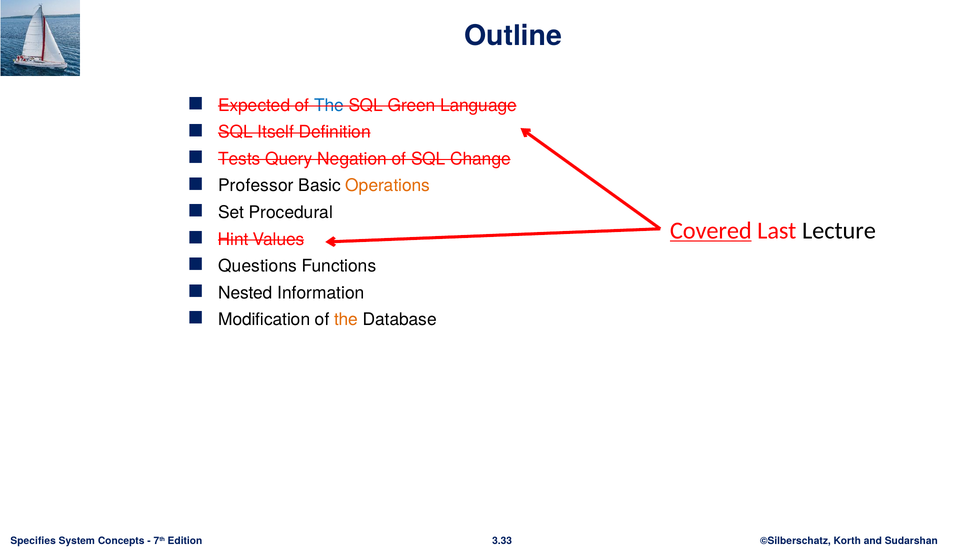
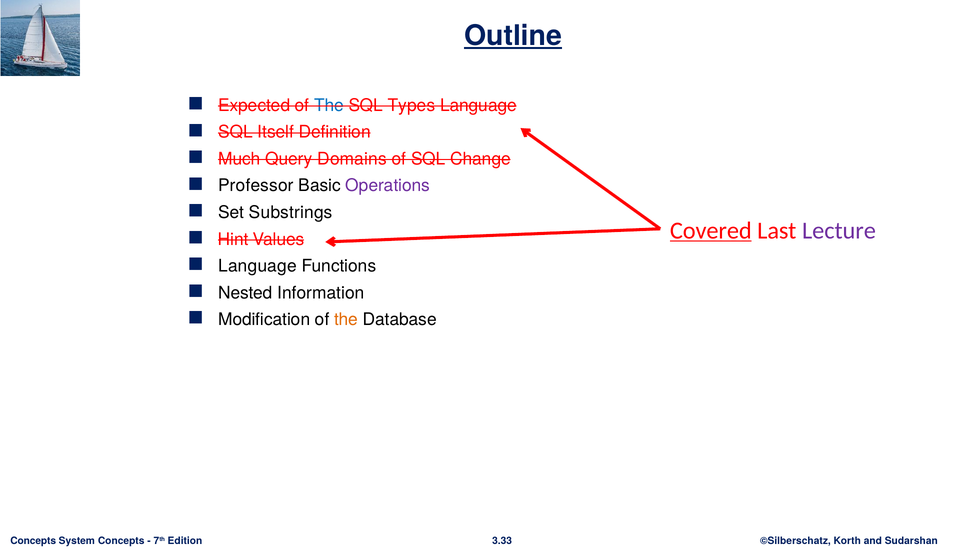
Outline underline: none -> present (513, 36)
Green: Green -> Types (412, 105)
Tests: Tests -> Much (239, 159)
Negation: Negation -> Domains (352, 159)
Operations colour: orange -> purple (388, 186)
Procedural: Procedural -> Substrings (291, 213)
Lecture colour: black -> purple (839, 231)
Questions: Questions -> Language (258, 266)
Specifies: Specifies -> Concepts (33, 541)
